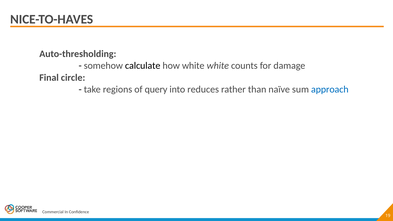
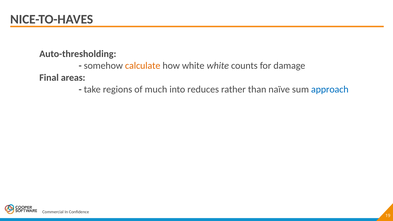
calculate colour: black -> orange (143, 66)
circle: circle -> areas (73, 78)
query: query -> much (156, 89)
